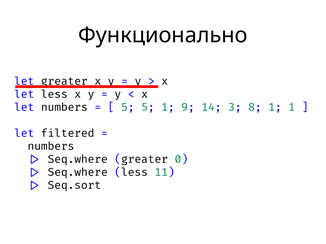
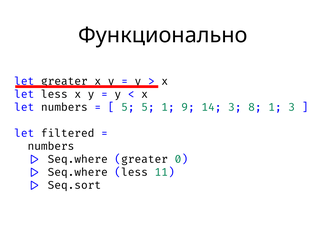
1 1: 1 -> 3 (292, 108)
